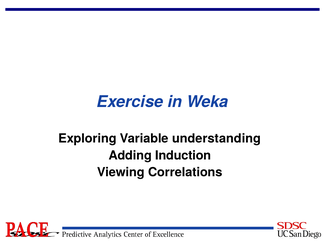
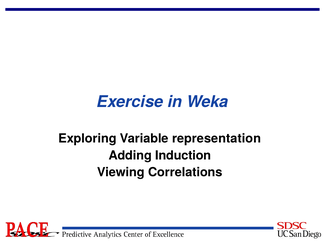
understanding: understanding -> representation (216, 139)
